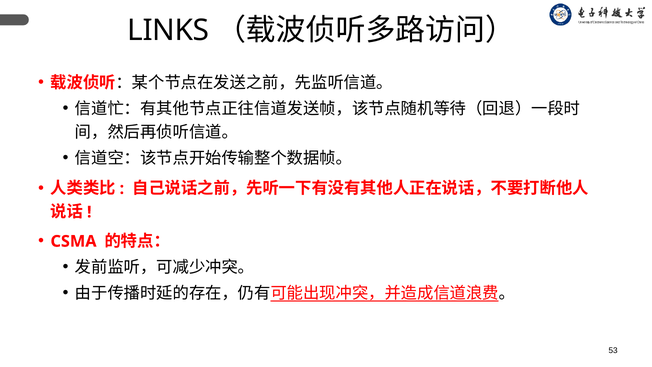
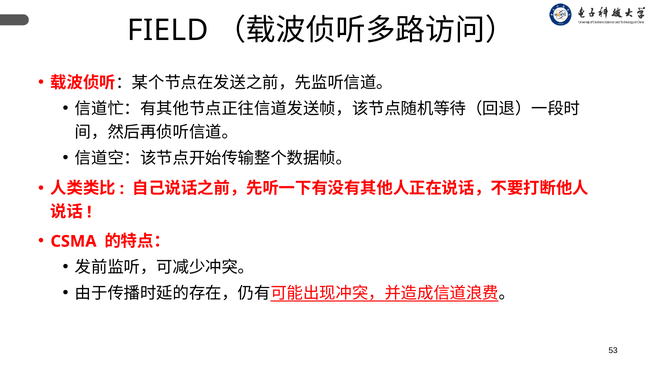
LINKS: LINKS -> FIELD (168, 31)
